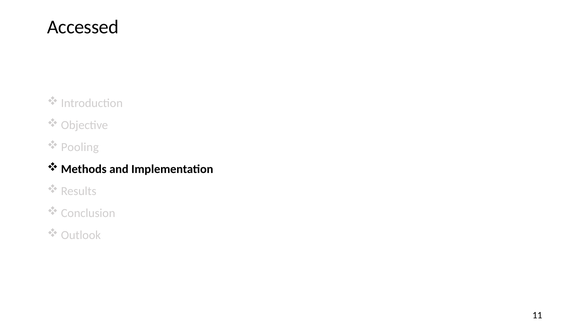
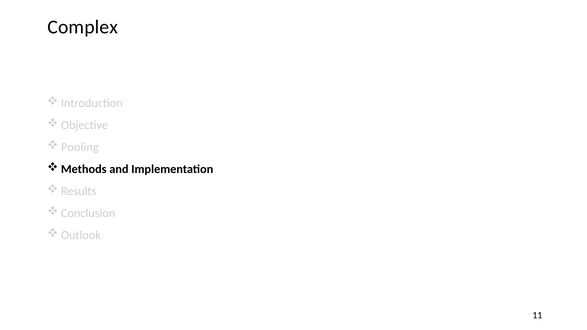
Accessed: Accessed -> Complex (83, 27)
